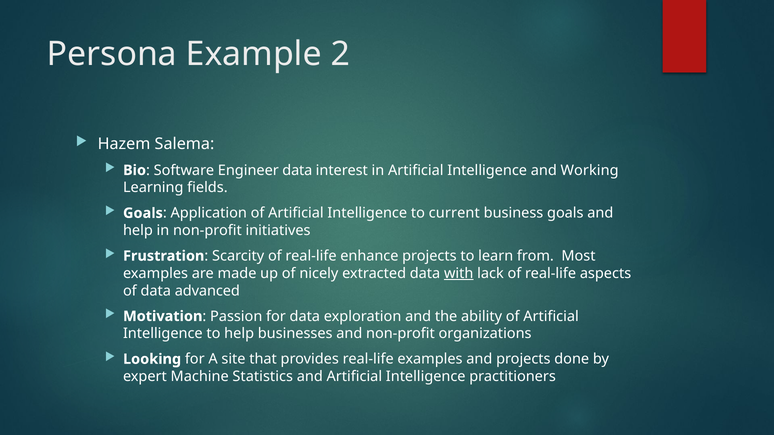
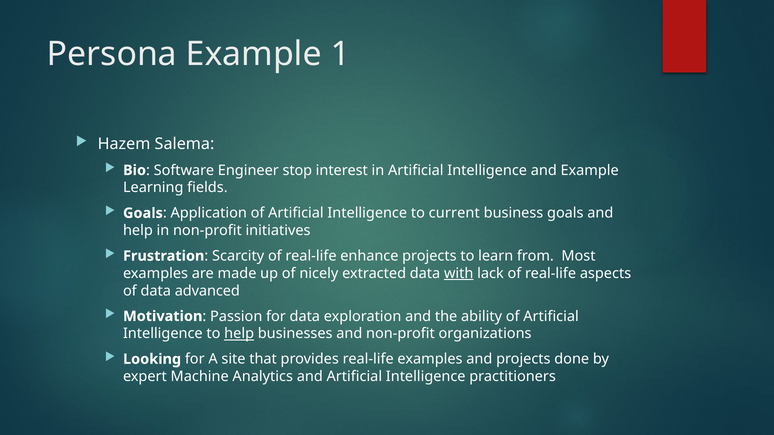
2: 2 -> 1 (340, 54)
Engineer data: data -> stop (297, 170)
and Working: Working -> Example (590, 170)
help underline: none -> present (239, 334)
Statistics: Statistics -> Analytics (263, 377)
